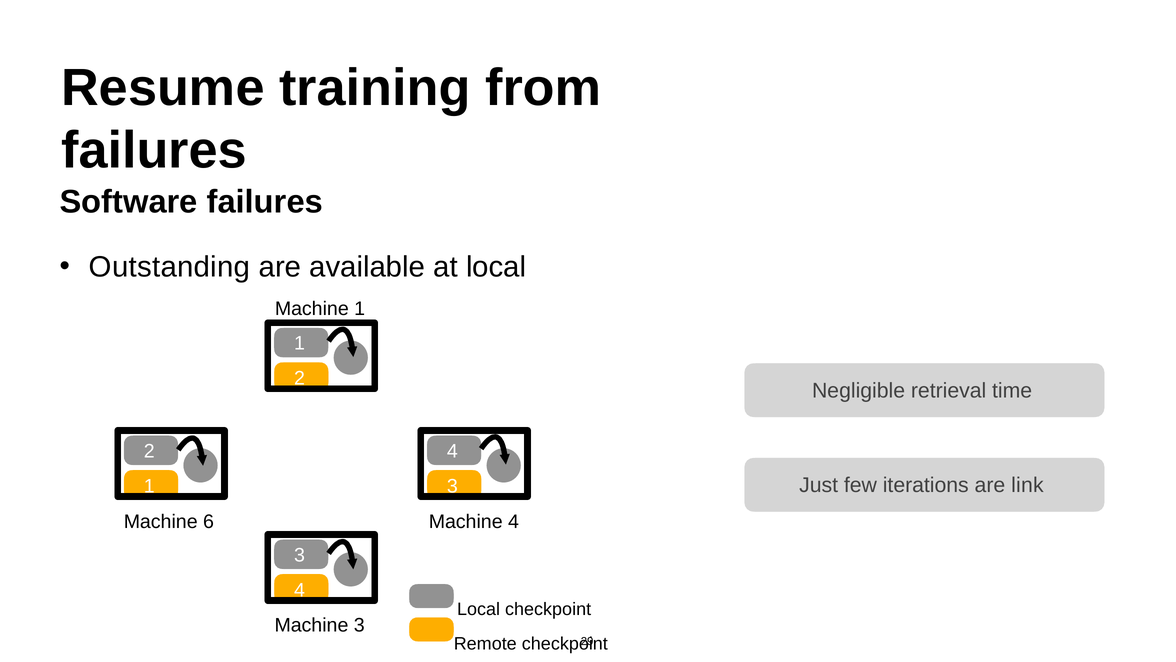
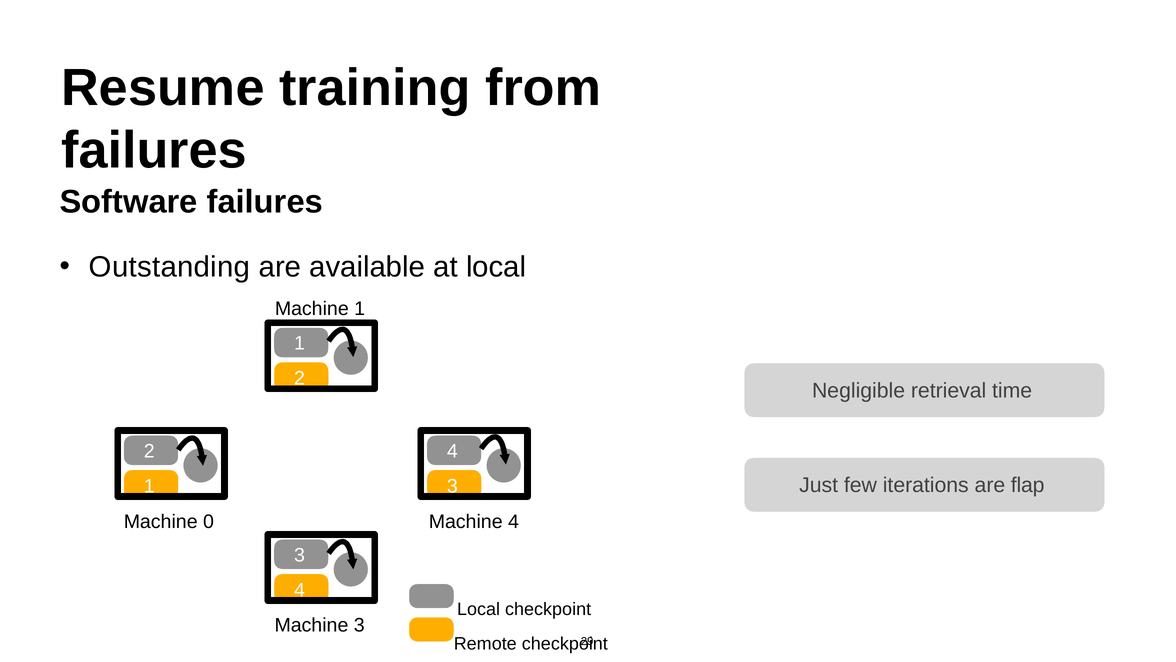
link: link -> flap (1028, 485)
6: 6 -> 0 (208, 521)
